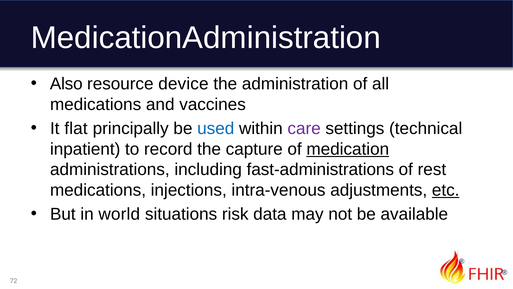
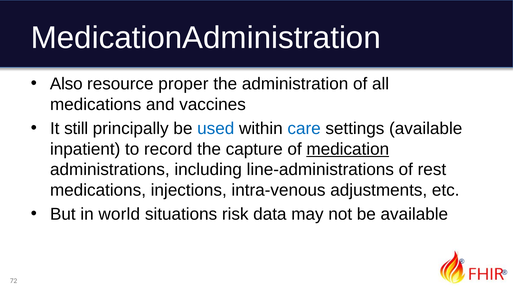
device: device -> proper (183, 84)
flat: flat -> still (76, 128)
care colour: purple -> blue (304, 128)
settings technical: technical -> available (426, 128)
fast-administrations: fast-administrations -> line-administrations (320, 169)
etc underline: present -> none (446, 190)
